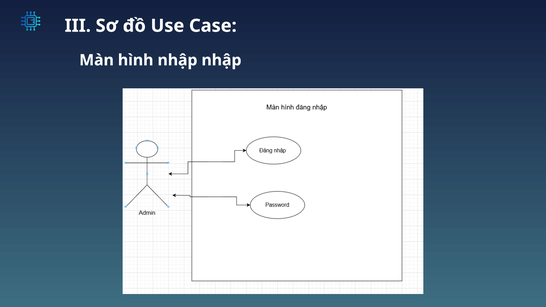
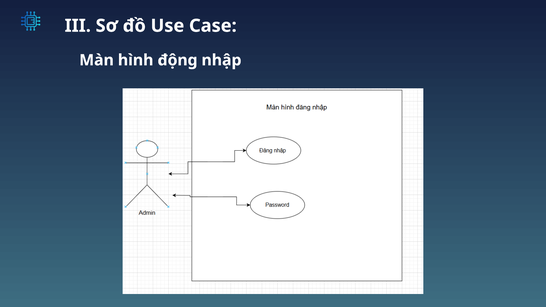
hình nhập: nhập -> động (178, 60)
